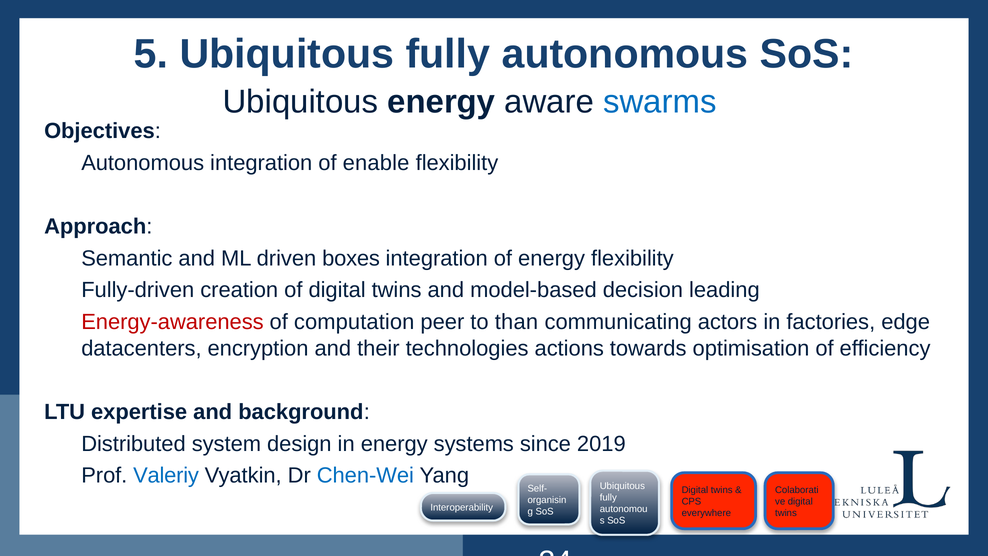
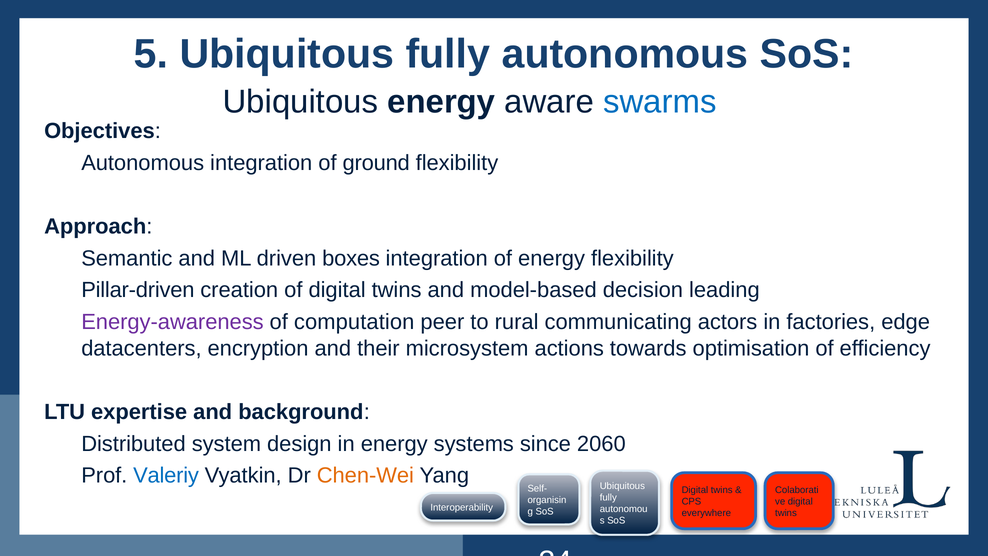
enable: enable -> ground (376, 163)
Fully-driven: Fully-driven -> Pillar-driven (138, 290)
Energy-awareness colour: red -> purple (172, 322)
than: than -> rural (517, 322)
technologies: technologies -> microsystem (467, 348)
2019: 2019 -> 2060 (601, 444)
Chen-Wei colour: blue -> orange (365, 476)
